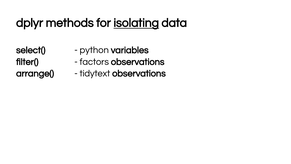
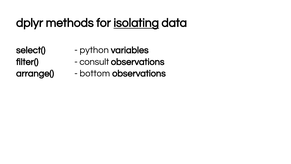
factors: factors -> consult (94, 62)
tidytext: tidytext -> bottom (95, 73)
